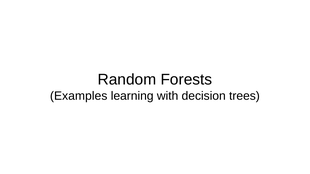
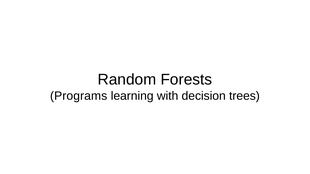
Examples: Examples -> Programs (79, 96)
